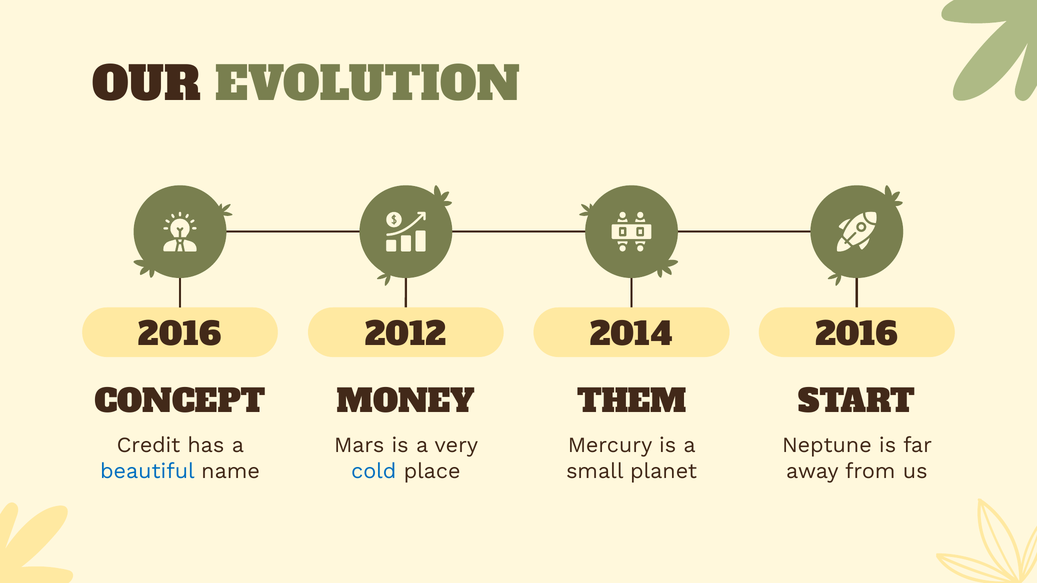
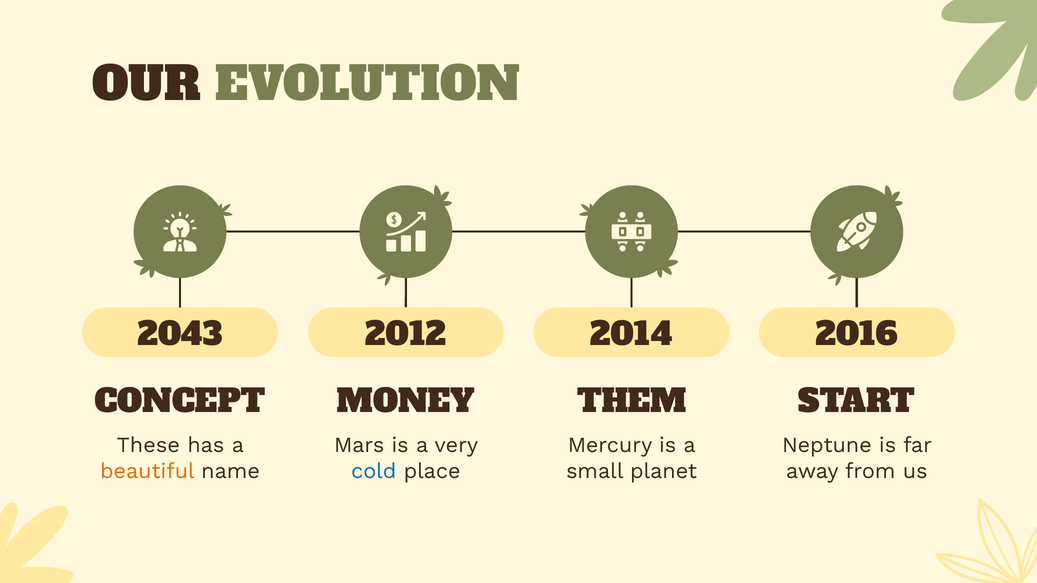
2016: 2016 -> 2043 (180, 335)
Credit: Credit -> These (148, 445)
beautiful colour: blue -> orange (147, 471)
